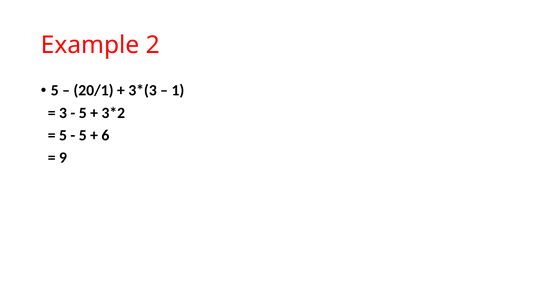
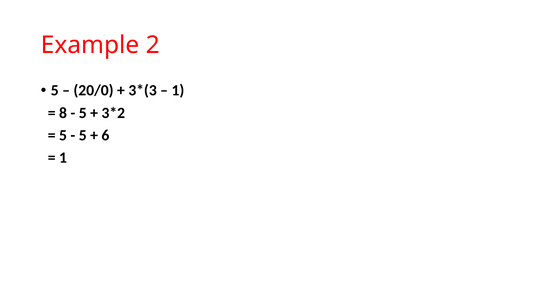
20/1: 20/1 -> 20/0 (94, 90)
3: 3 -> 8 (63, 113)
9: 9 -> 1 (63, 158)
